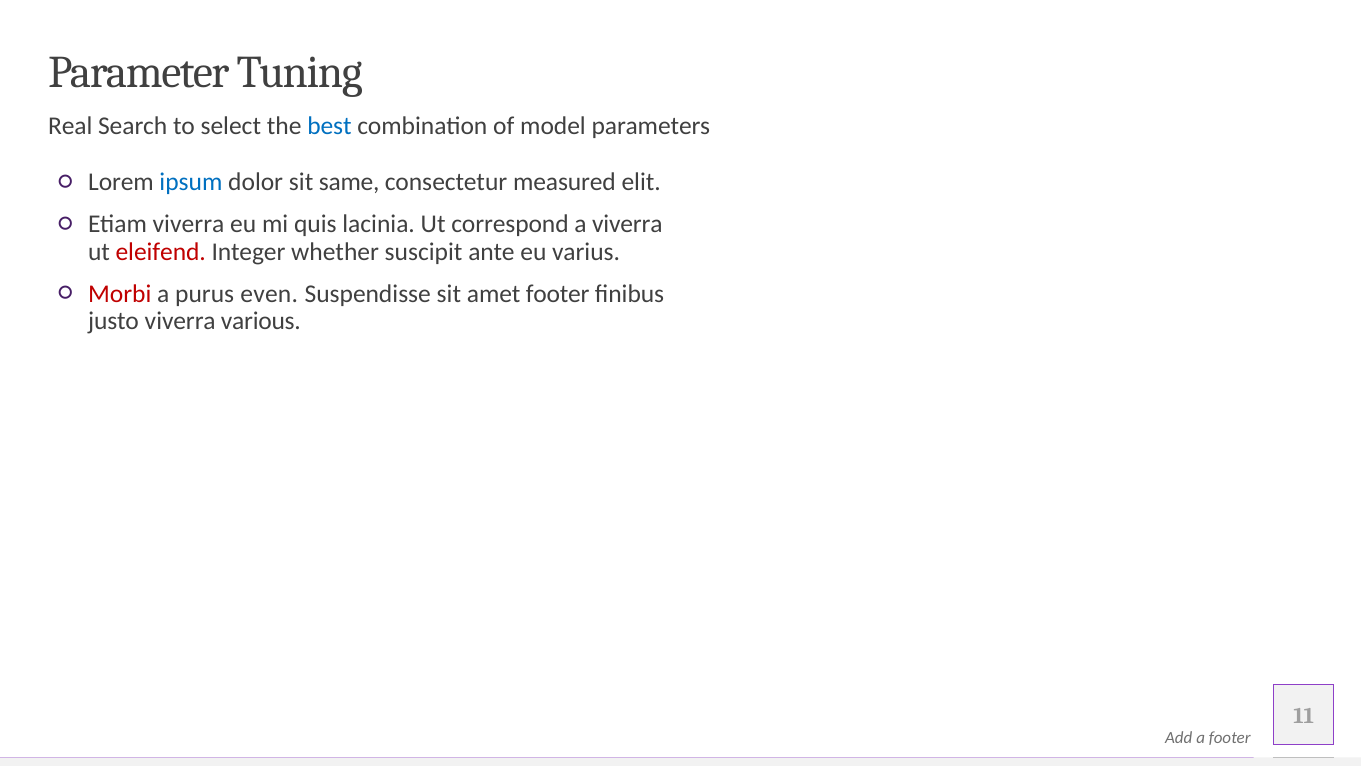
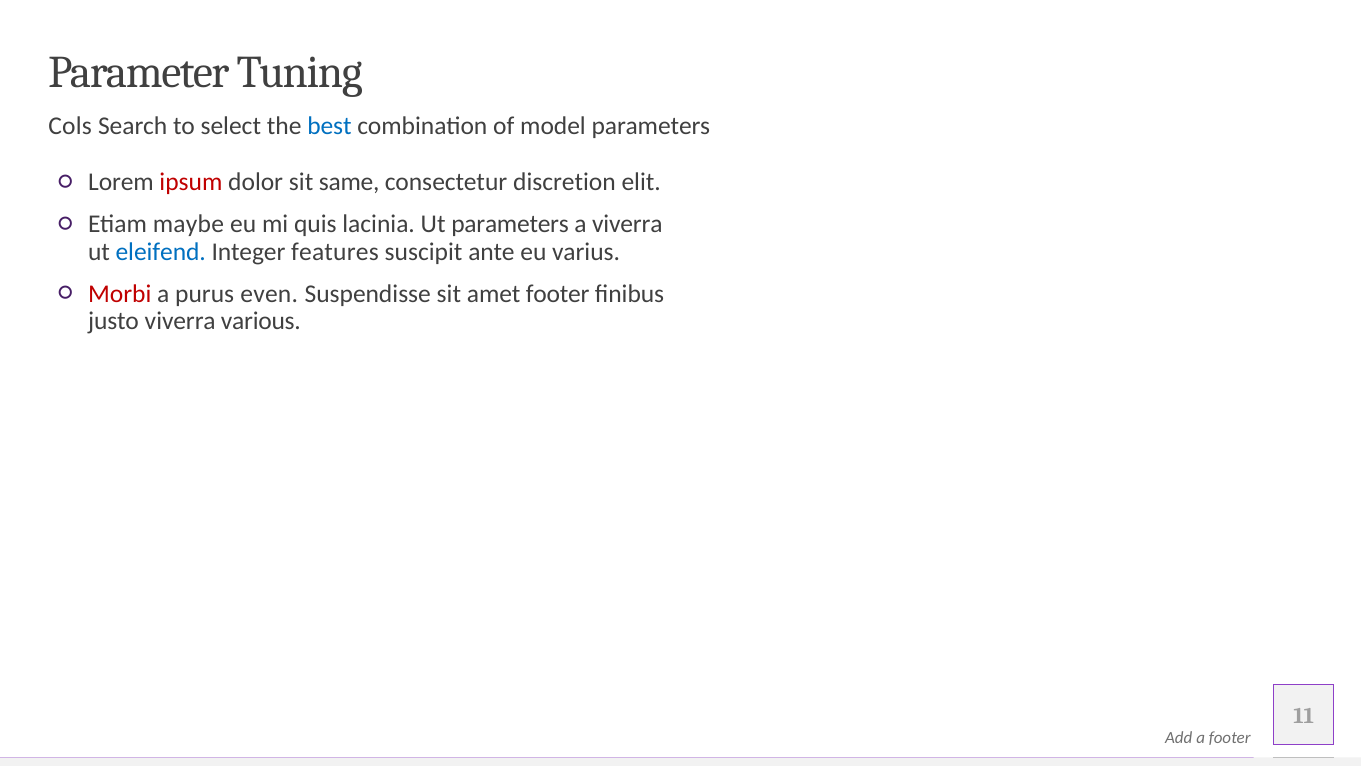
Real: Real -> Cols (70, 126)
ipsum colour: blue -> red (191, 182)
measured: measured -> discretion (564, 182)
Etiam viverra: viverra -> maybe (188, 224)
Ut correspond: correspond -> parameters (510, 224)
eleifend colour: red -> blue (161, 252)
whether: whether -> features (335, 252)
